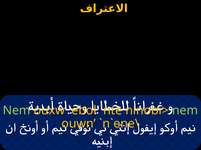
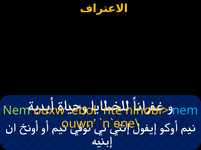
nem colour: light green -> light blue (185, 111)
